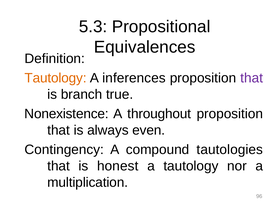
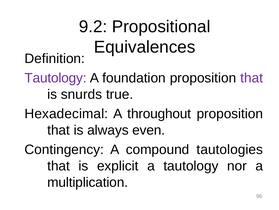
5.3: 5.3 -> 9.2 (93, 26)
Tautology colour: orange -> purple (56, 78)
inferences: inferences -> foundation (134, 78)
branch: branch -> snurds (81, 94)
Nonexistence: Nonexistence -> Hexadecimal (66, 113)
honest: honest -> explicit (118, 165)
